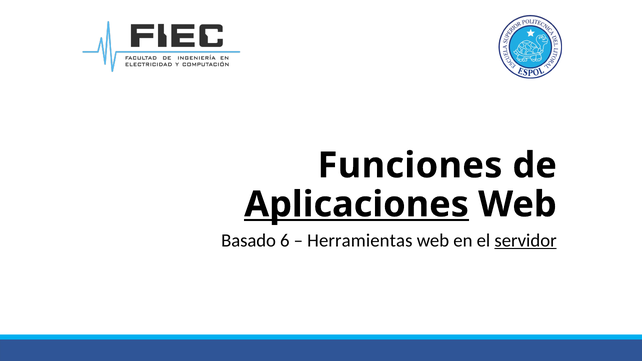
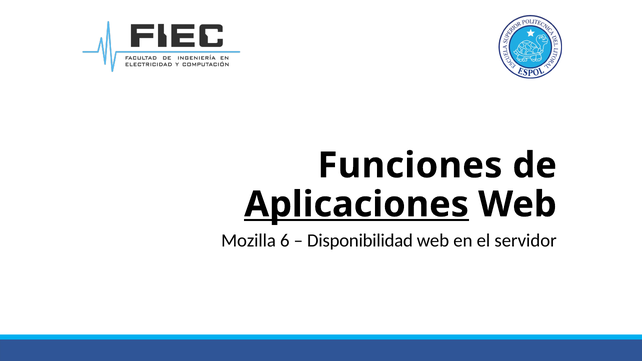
Basado: Basado -> Mozilla (249, 241)
Herramientas: Herramientas -> Disponibilidad (360, 241)
servidor underline: present -> none (526, 241)
